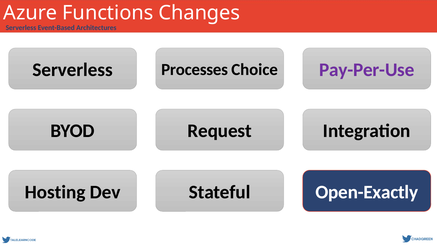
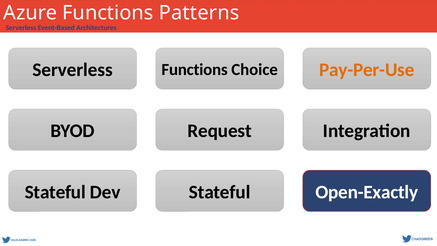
Changes: Changes -> Patterns (199, 13)
Serverless Processes: Processes -> Functions (195, 70)
Pay-Per-Use colour: purple -> orange (367, 70)
Hosting: Hosting -> Stateful (55, 192)
